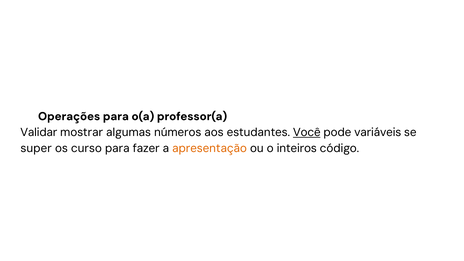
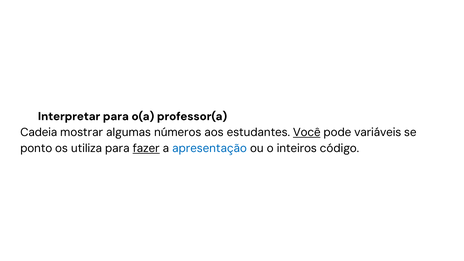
Operações: Operações -> Interpretar (69, 116)
Validar: Validar -> Cadeia (39, 132)
super: super -> ponto (36, 148)
curso: curso -> utiliza (86, 148)
fazer underline: none -> present (146, 148)
apresentação colour: orange -> blue (210, 148)
